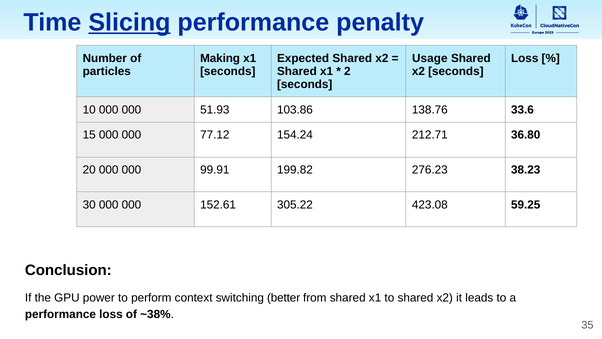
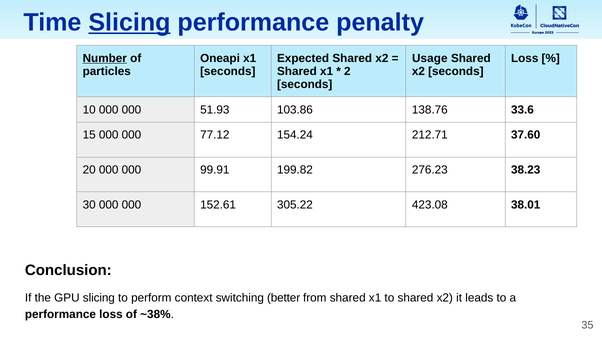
Number underline: none -> present (105, 58)
Making: Making -> Oneapi (220, 58)
36.80: 36.80 -> 37.60 (526, 135)
59.25: 59.25 -> 38.01 (526, 205)
GPU power: power -> slicing (99, 298)
